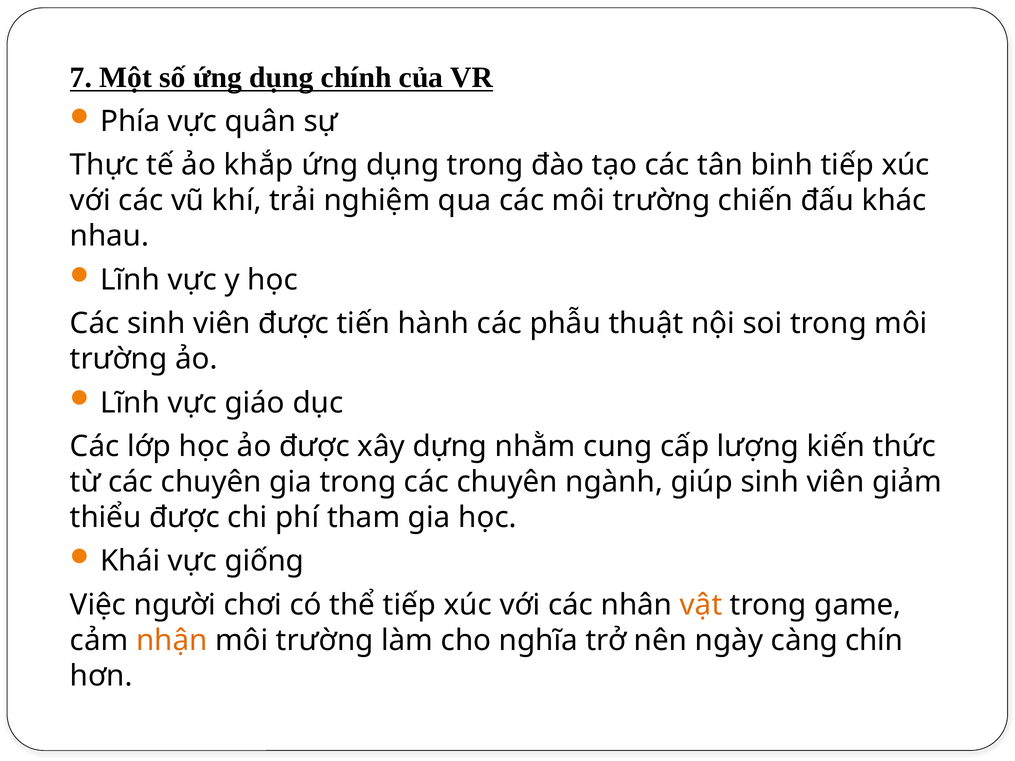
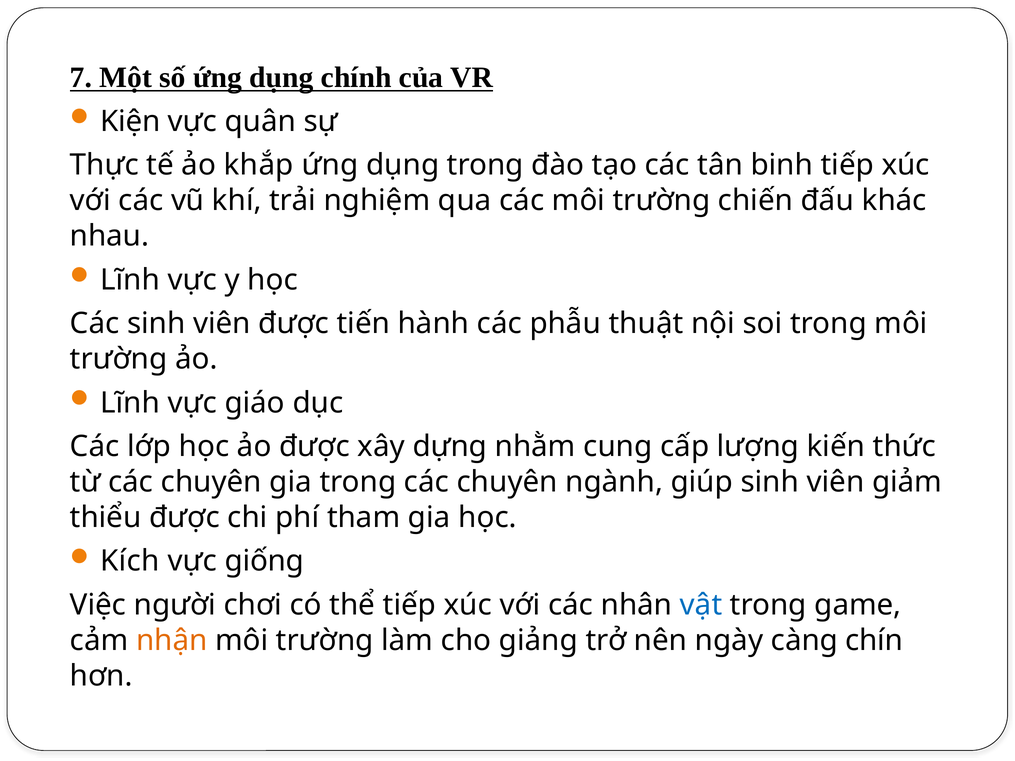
Phía: Phía -> Kiện (130, 121)
Khái: Khái -> Kích (130, 561)
vật colour: orange -> blue (701, 605)
nghĩa: nghĩa -> giảng (538, 641)
